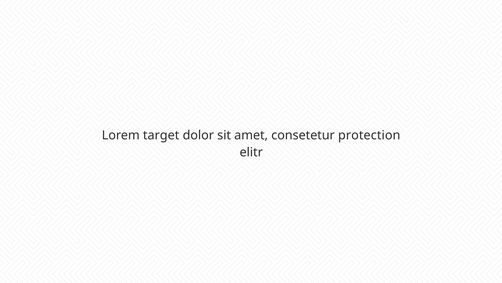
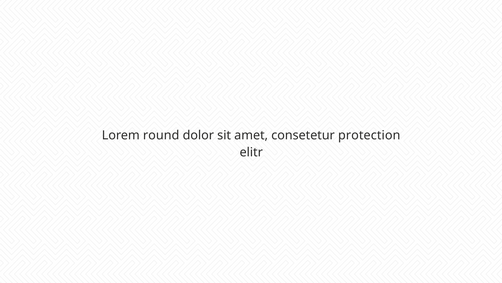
target: target -> round (161, 135)
